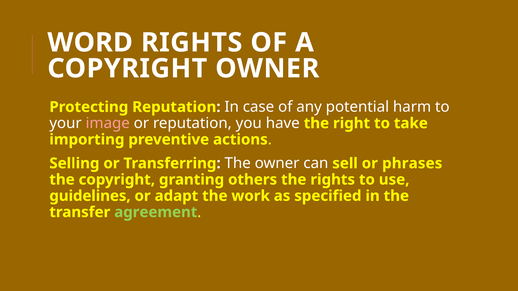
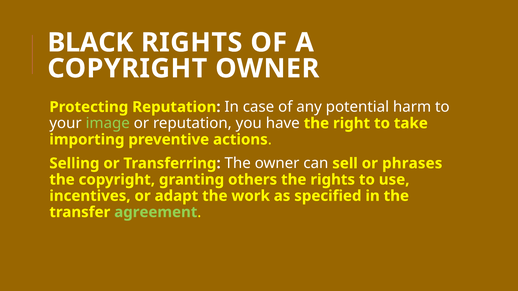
WORD: WORD -> BLACK (90, 43)
image colour: pink -> light green (108, 123)
guidelines: guidelines -> incentives (90, 196)
